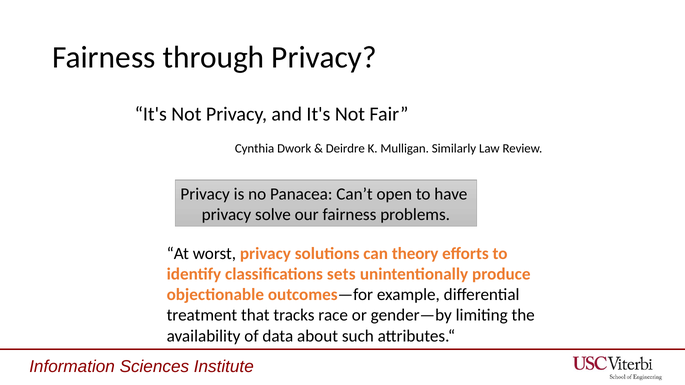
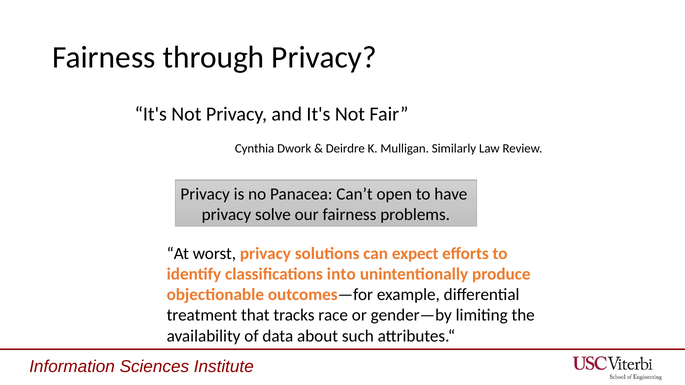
theory: theory -> expect (415, 254)
sets: sets -> into (341, 274)
